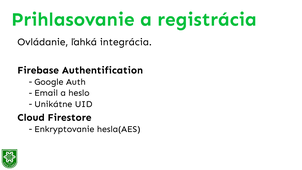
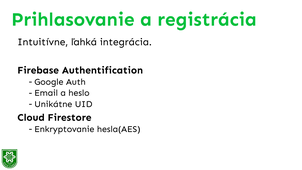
Ovládanie: Ovládanie -> Intuitívne (43, 42)
